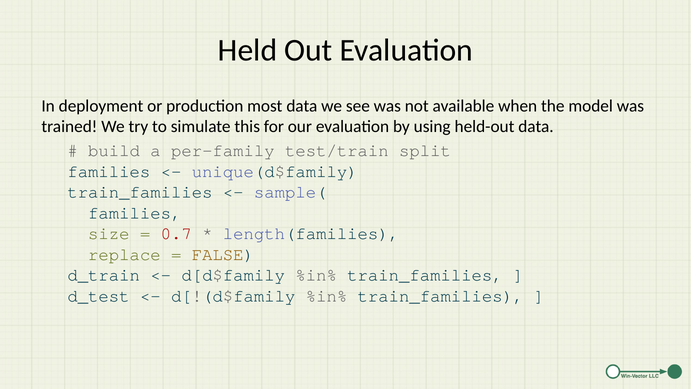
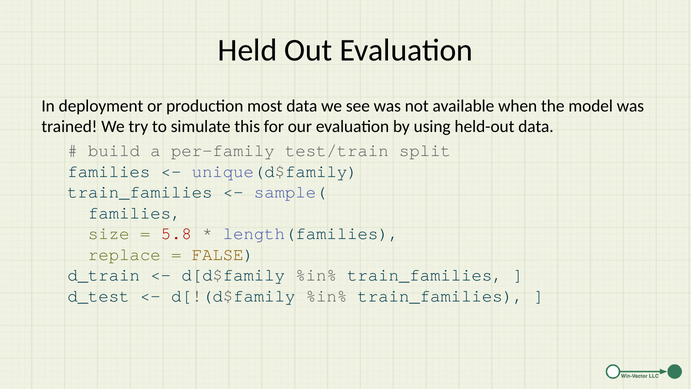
0.7: 0.7 -> 5.8 (176, 234)
